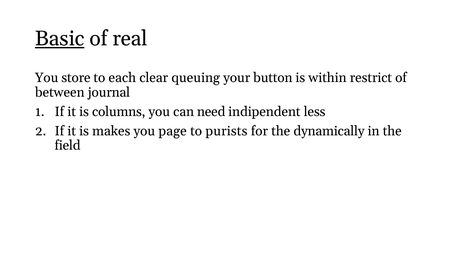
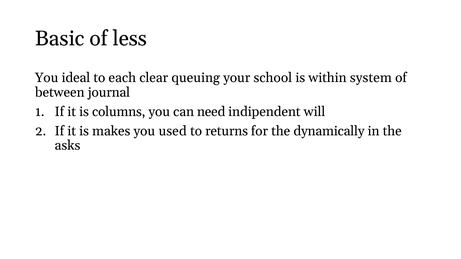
Basic underline: present -> none (60, 39)
real: real -> less (130, 39)
store: store -> ideal (76, 78)
button: button -> school (273, 78)
restrict: restrict -> system (371, 78)
less: less -> will (315, 112)
page: page -> used (173, 131)
purists: purists -> returns (227, 131)
field: field -> asks (67, 146)
